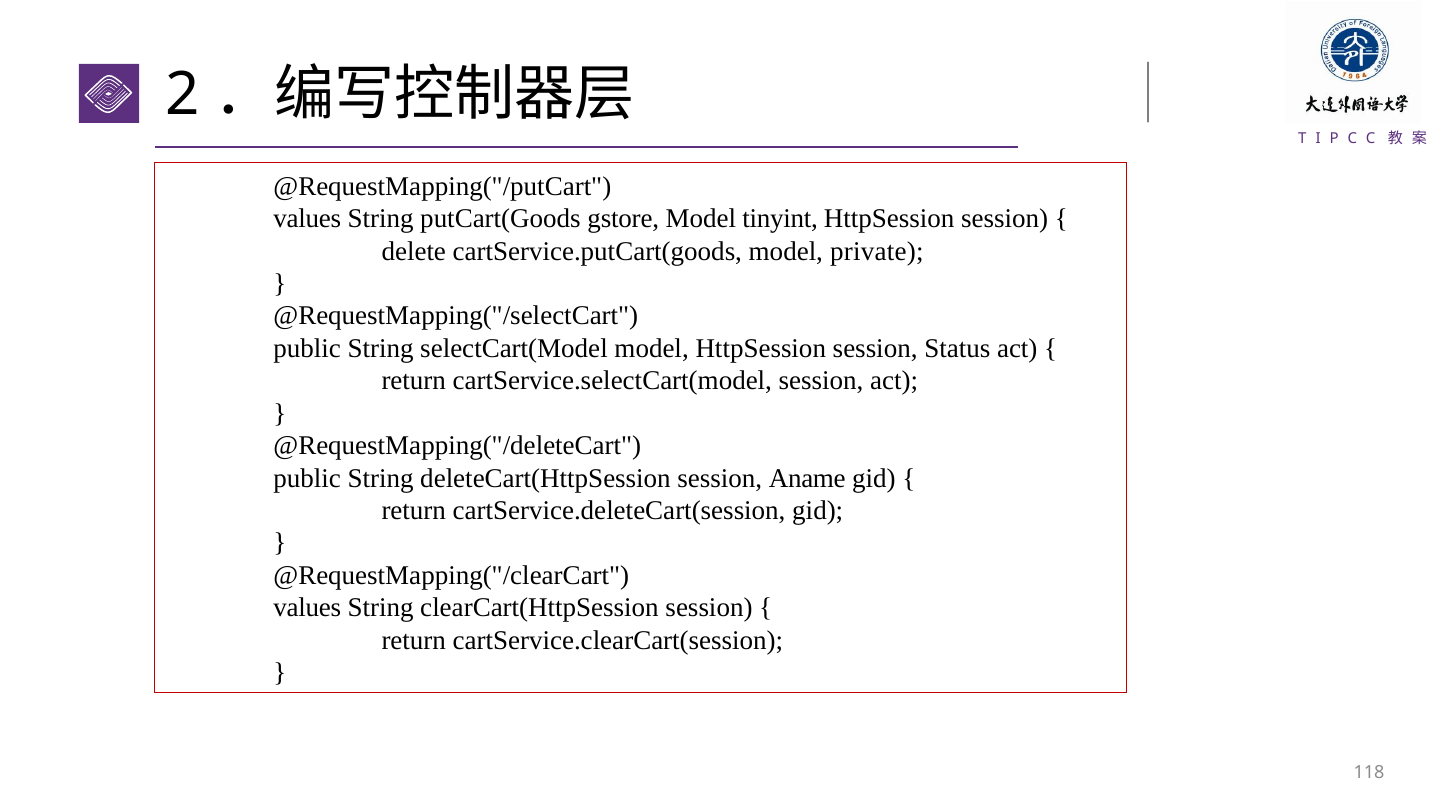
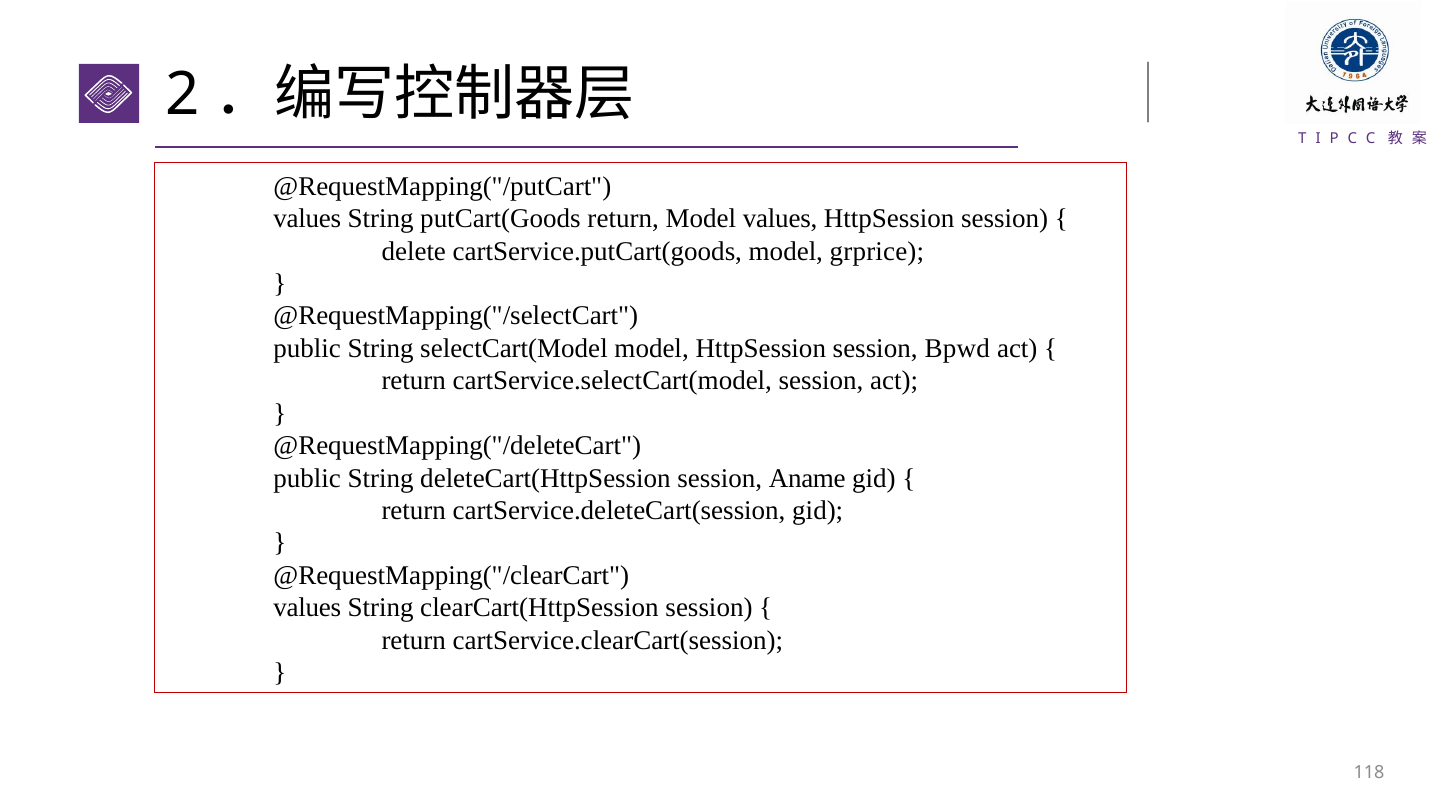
putCart(Goods gstore: gstore -> return (623, 219)
Model tinyint: tinyint -> values (780, 219)
private: private -> grprice (877, 251)
Status: Status -> Bpwd (957, 348)
